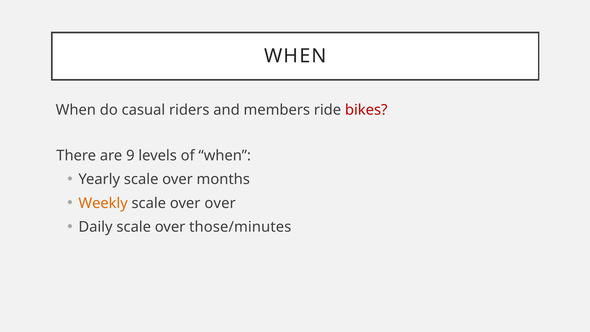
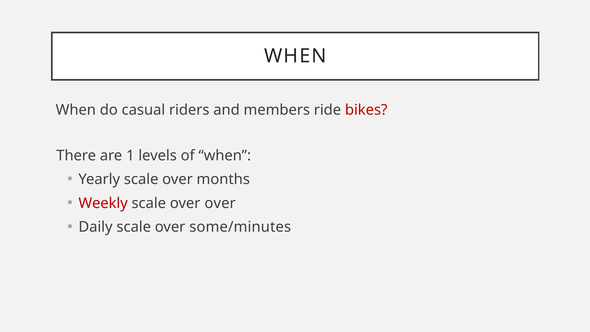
9: 9 -> 1 (130, 155)
Weekly colour: orange -> red (103, 203)
those/minutes: those/minutes -> some/minutes (240, 227)
